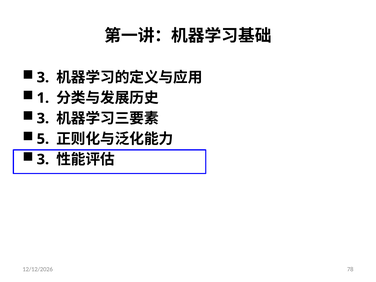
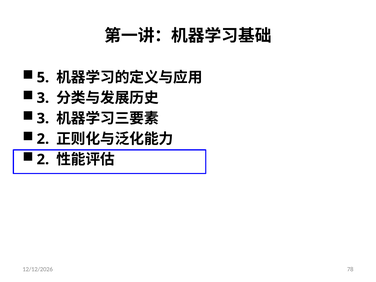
3: 3 -> 5 (43, 77)
1: 1 -> 3 (43, 98)
5: 5 -> 2 (43, 139)
3: 3 -> 2 (43, 159)
